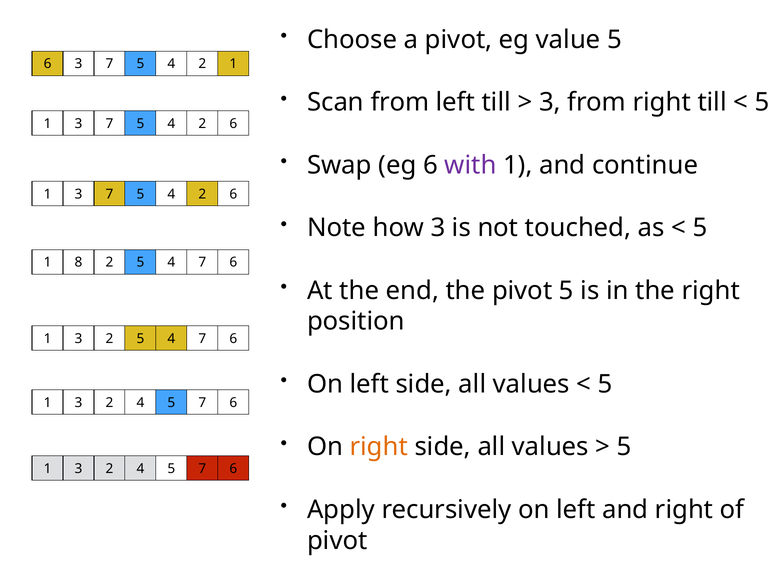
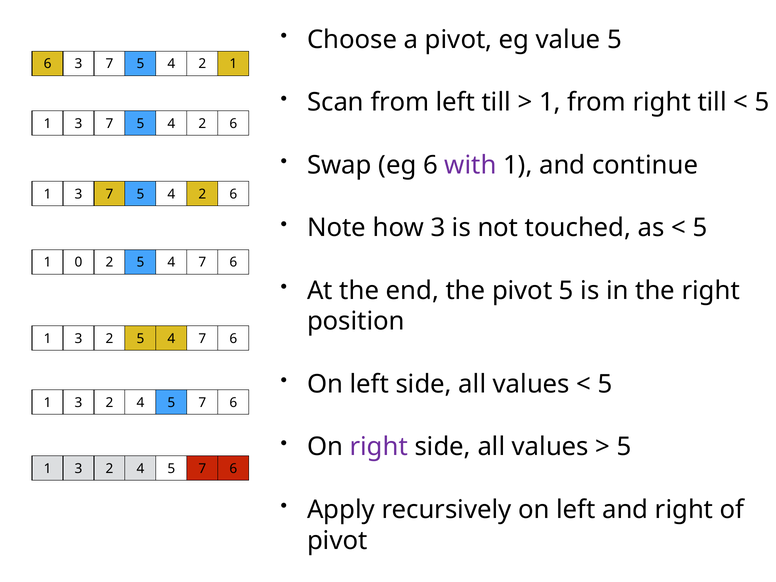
3: 3 -> 1 (550, 102)
8: 8 -> 0 (79, 262)
right colour: orange -> purple (379, 447)
